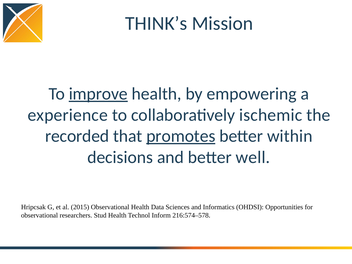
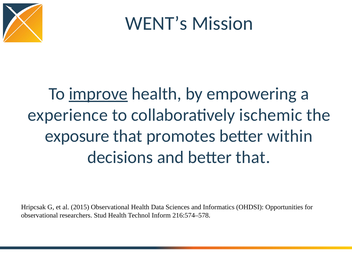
THINK’s: THINK’s -> WENT’s (156, 23)
recorded: recorded -> exposure (77, 136)
promotes underline: present -> none (181, 136)
better well: well -> that (253, 157)
